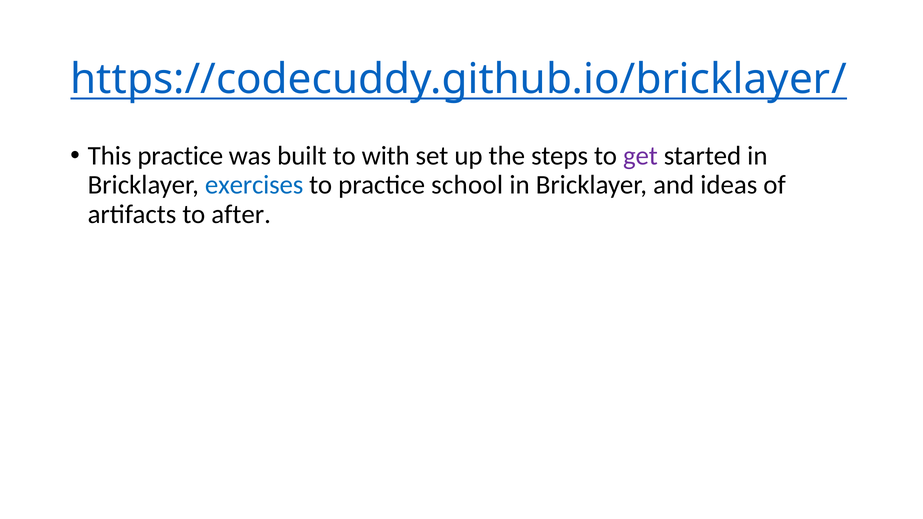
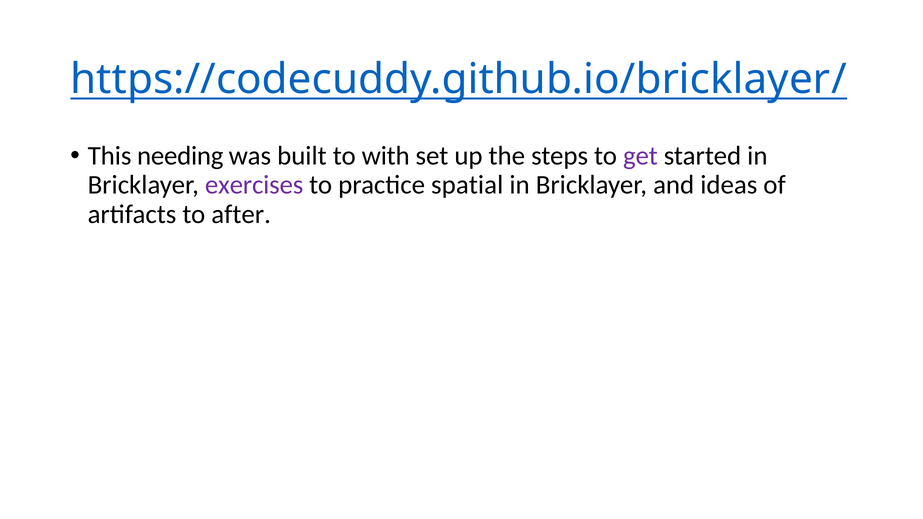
This practice: practice -> needing (180, 156)
exercises colour: blue -> purple (254, 185)
school: school -> spatial (467, 185)
